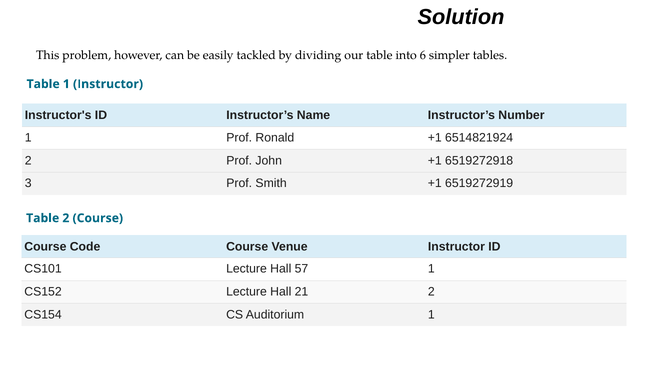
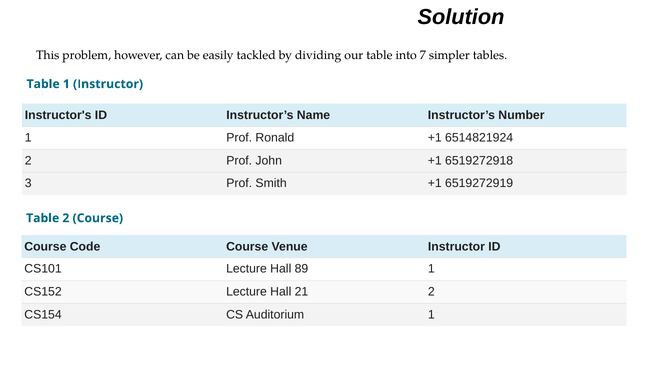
6: 6 -> 7 (423, 55)
57: 57 -> 89 (302, 269)
